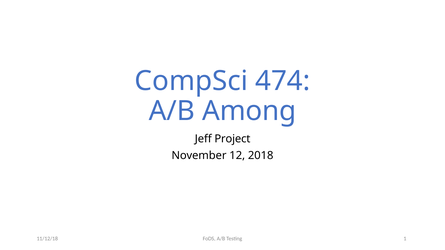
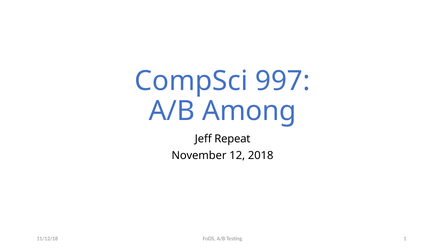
474: 474 -> 997 (283, 81)
Project: Project -> Repeat (232, 139)
